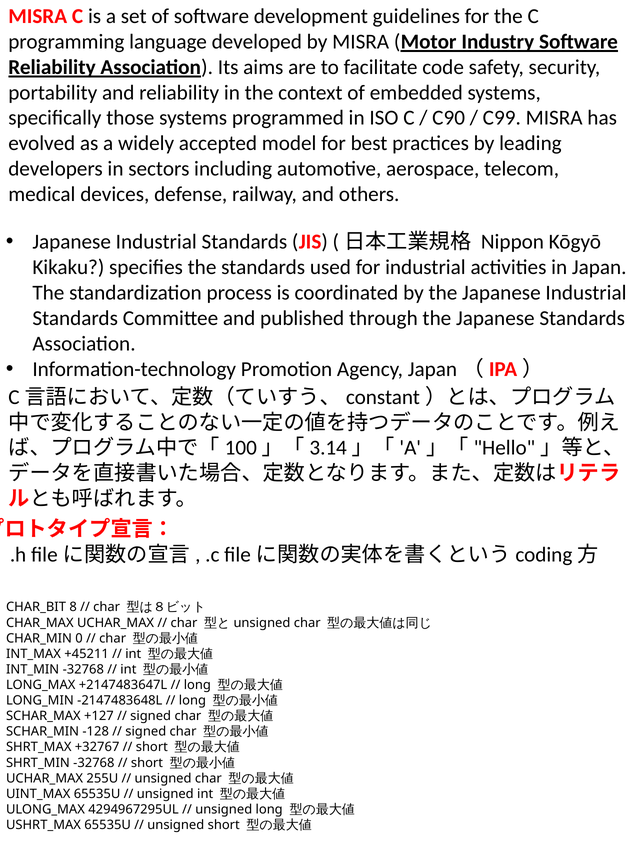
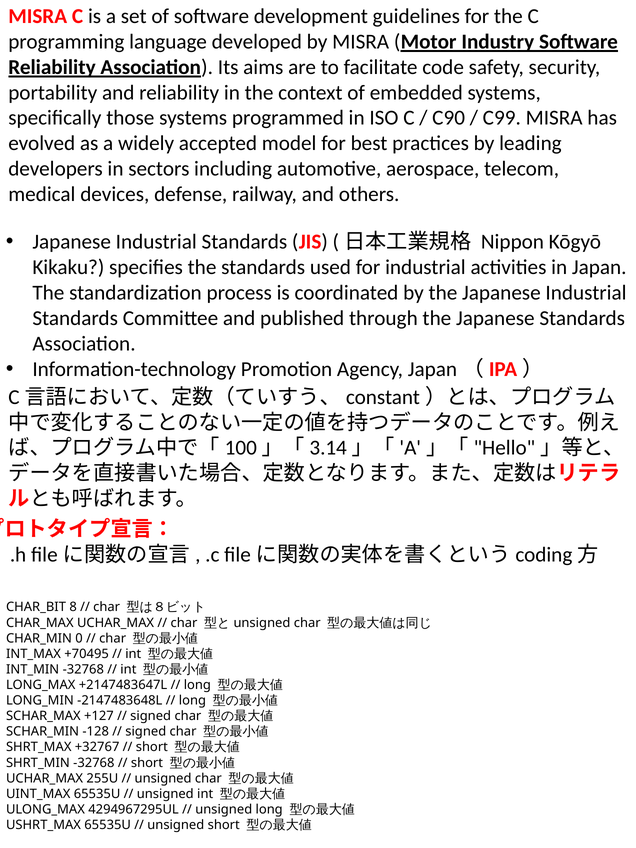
+45211: +45211 -> +70495 (87, 654)
